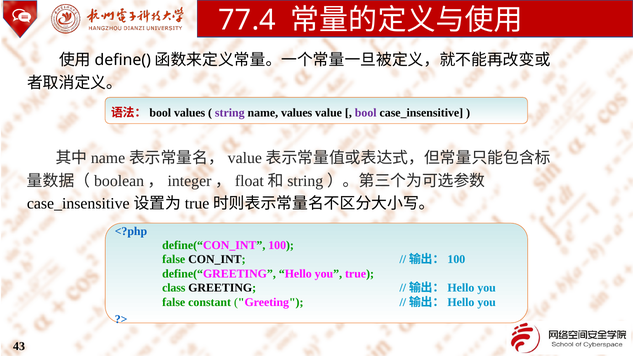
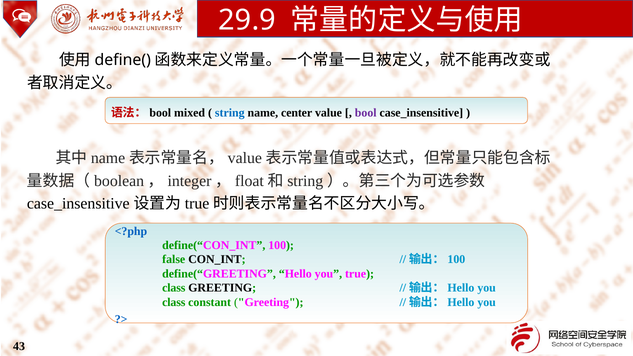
77.4: 77.4 -> 29.9 (247, 20)
values: values -> mixed (190, 113)
string colour: purple -> blue (230, 113)
name values: values -> center (297, 113)
false: false -> class (174, 302)
